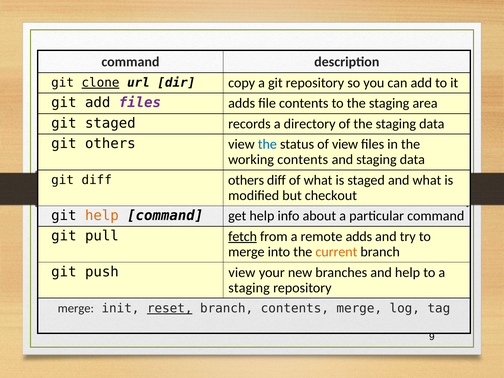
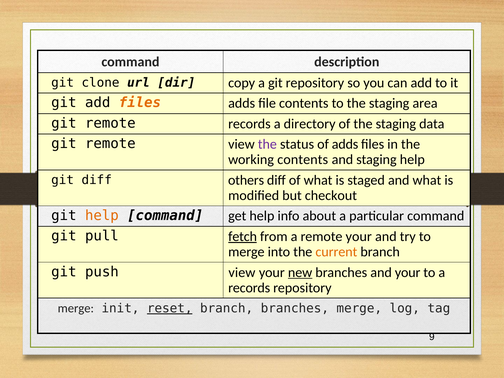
clone underline: present -> none (100, 83)
files colour: purple -> orange (140, 103)
staged: staged -> remote (110, 123)
others: others -> remote (110, 144)
the colour: blue -> purple (267, 144)
of view: view -> adds (345, 144)
and staging data: data -> help (412, 160)
remote adds: adds -> your (359, 236)
new underline: none -> present (300, 272)
and help: help -> your (408, 272)
staging: staging -> records (249, 288)
branch contents: contents -> branches (295, 308)
